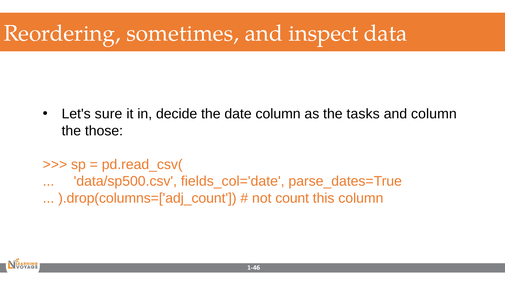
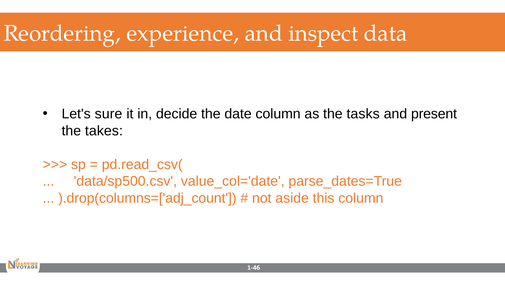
sometimes: sometimes -> experience (183, 34)
and column: column -> present (434, 114)
those: those -> takes (104, 131)
fields_col='date: fields_col='date -> value_col='date (233, 181)
count: count -> aside (292, 198)
